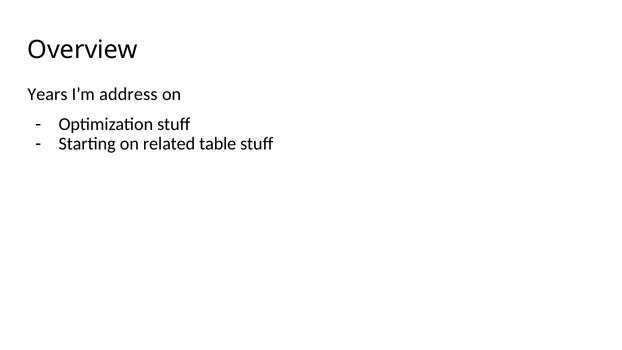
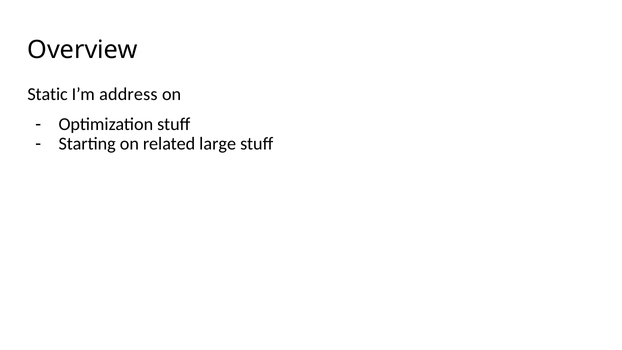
Years: Years -> Static (48, 94)
table: table -> large (218, 144)
